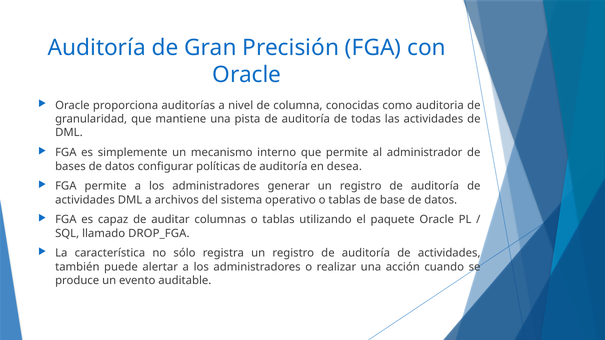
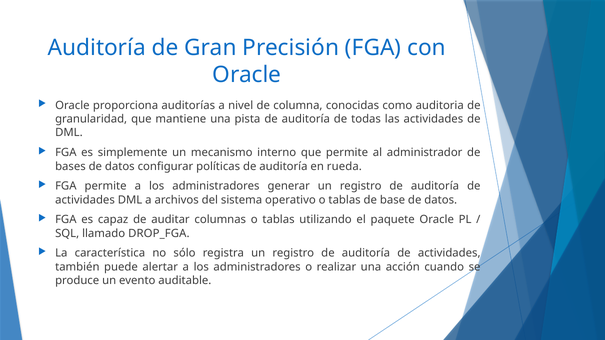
desea: desea -> rueda (344, 166)
